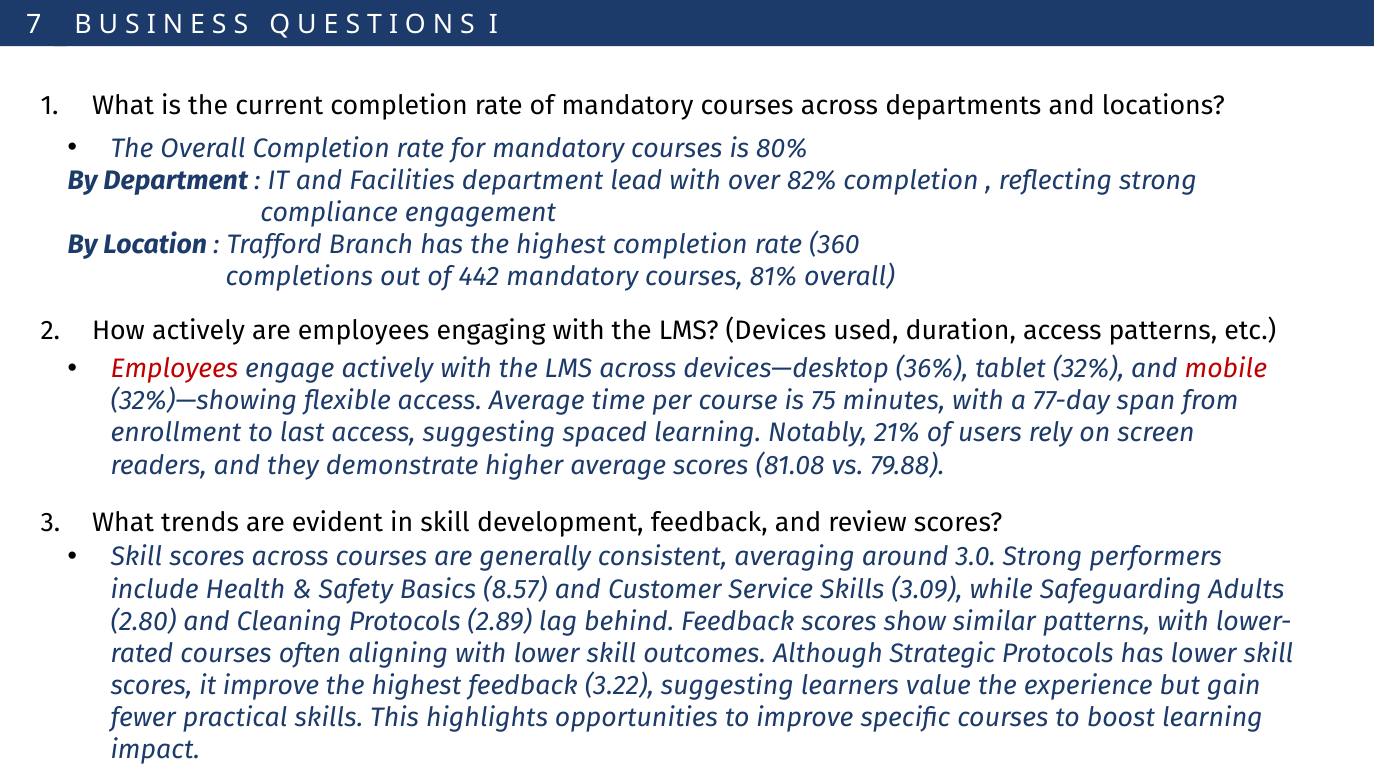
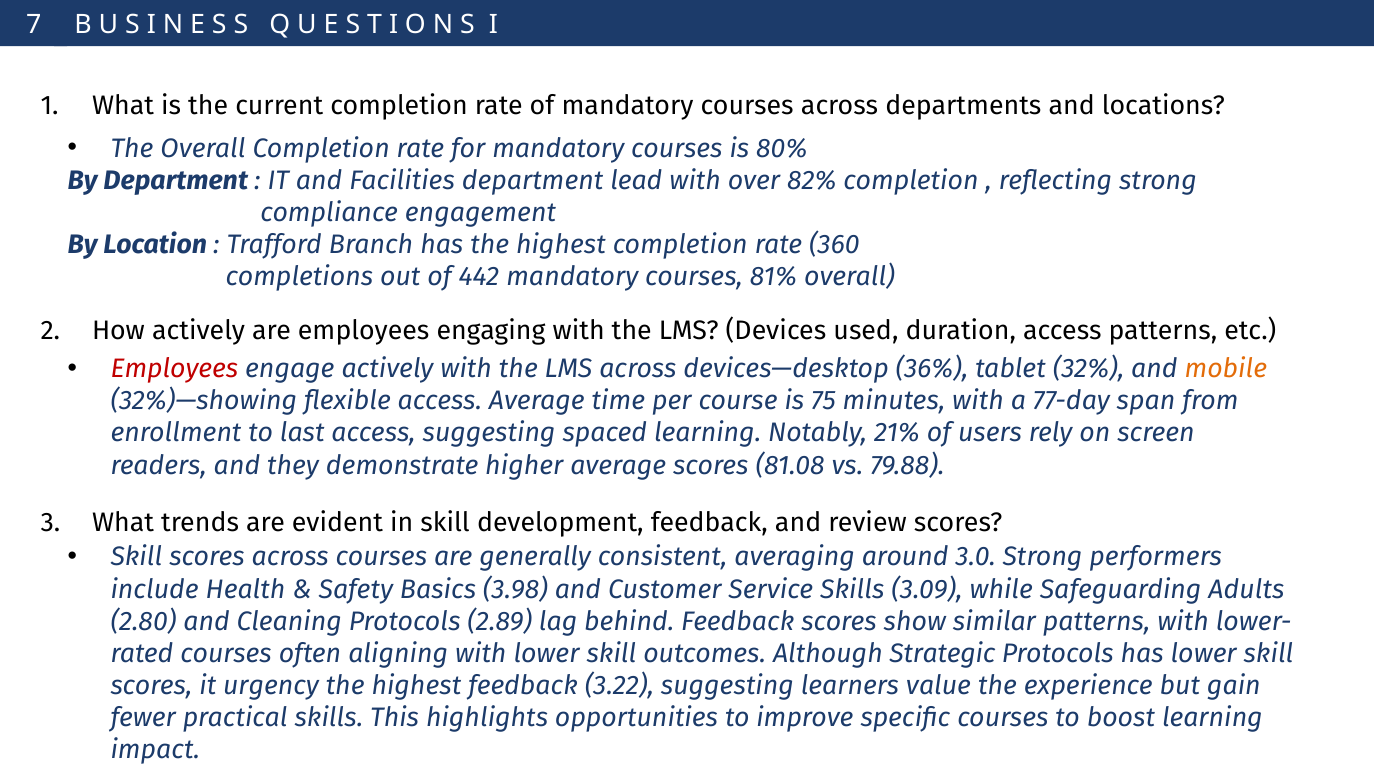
mobile colour: red -> orange (1226, 369)
8.57: 8.57 -> 3.98 (515, 589)
it improve: improve -> urgency (271, 685)
